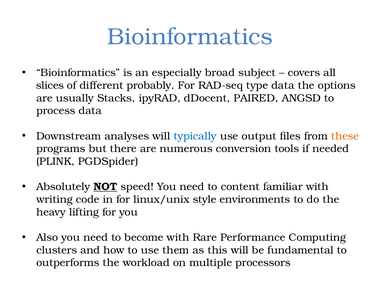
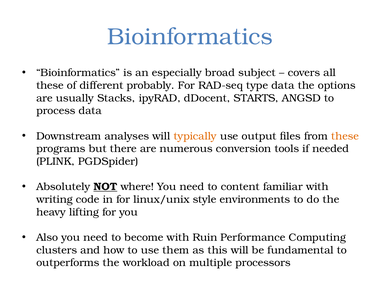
slices: slices -> these (50, 85)
PAIRED: PAIRED -> STARTS (256, 98)
typically colour: blue -> orange (195, 136)
speed: speed -> where (137, 187)
Rare: Rare -> Ruin (205, 237)
